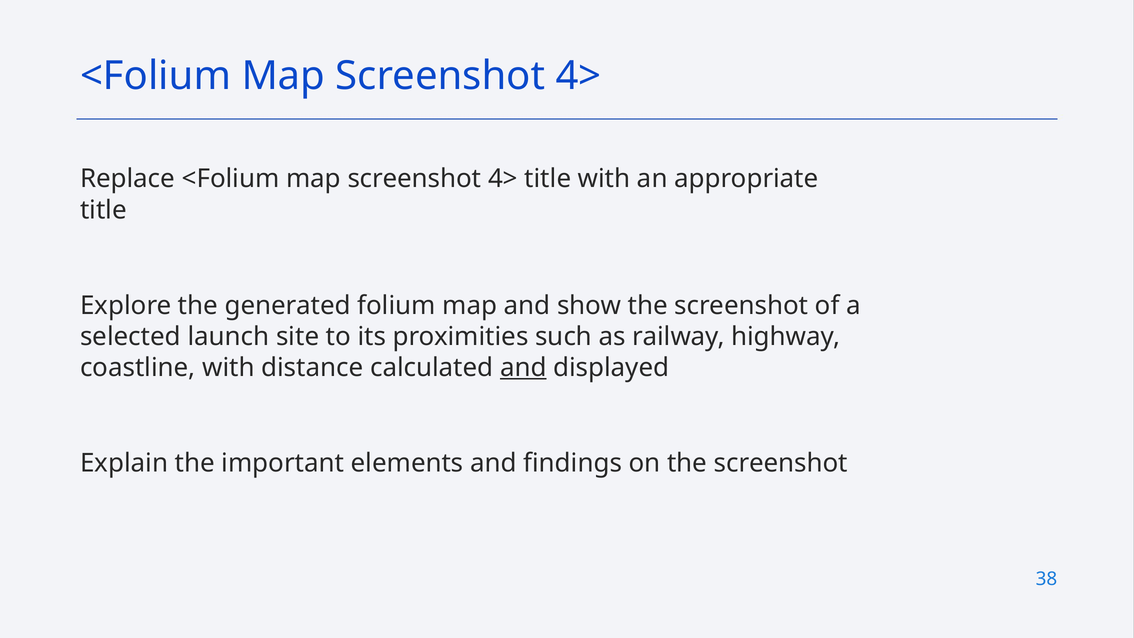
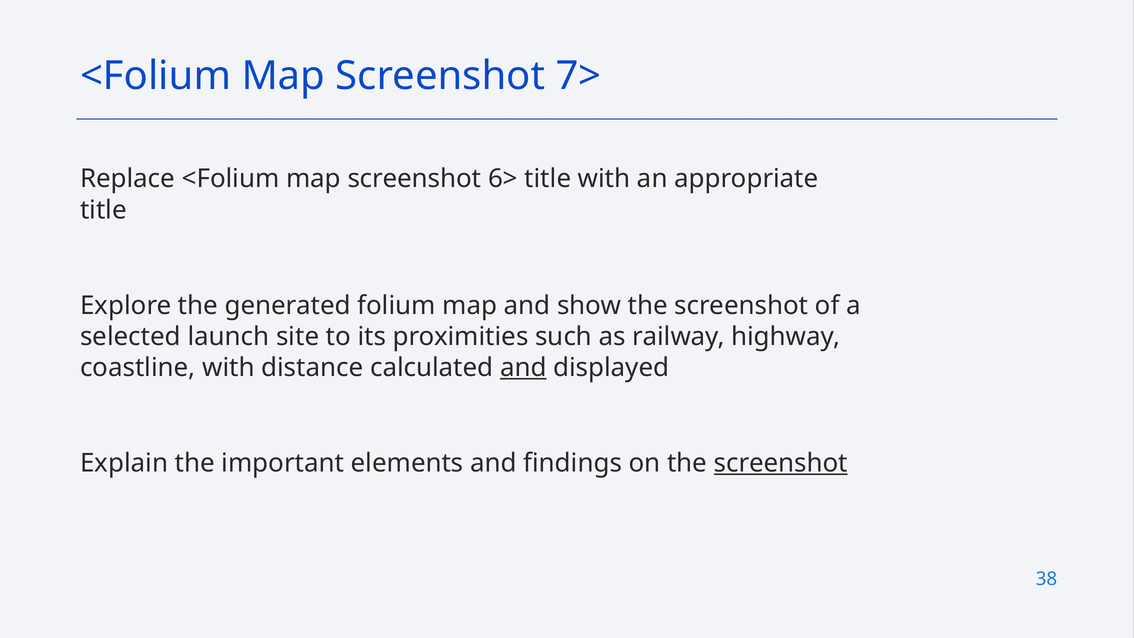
4>: 4> -> 7> (578, 76)
4>: 4> -> 6> (503, 179)
screenshot underline: none -> present (781, 463)
